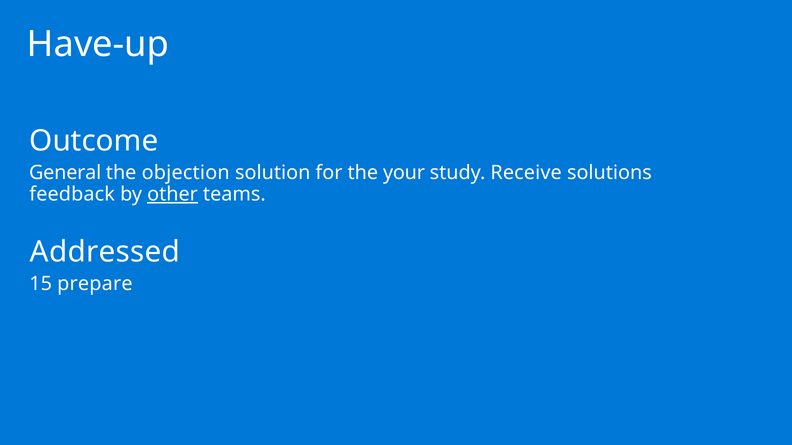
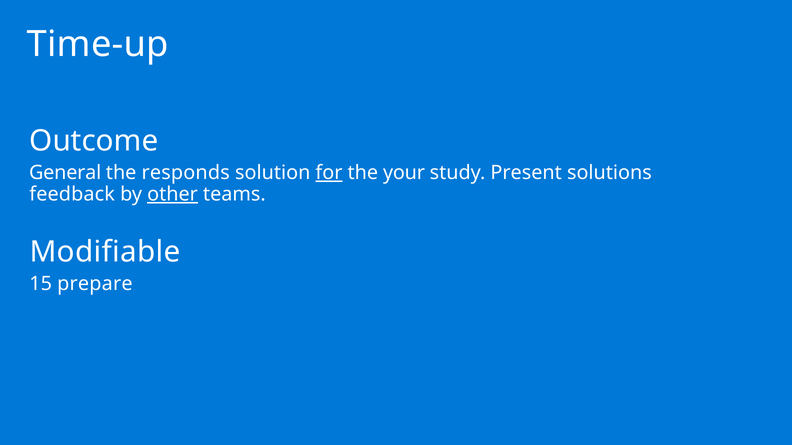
Have-up: Have-up -> Time-up (98, 44)
objection: objection -> responds (186, 173)
for underline: none -> present (329, 173)
Receive: Receive -> Present (526, 173)
Addressed: Addressed -> Modifiable (105, 252)
